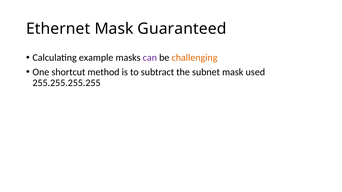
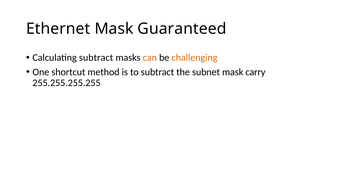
Calculating example: example -> subtract (96, 58)
can colour: purple -> orange (150, 58)
used: used -> carry (255, 72)
